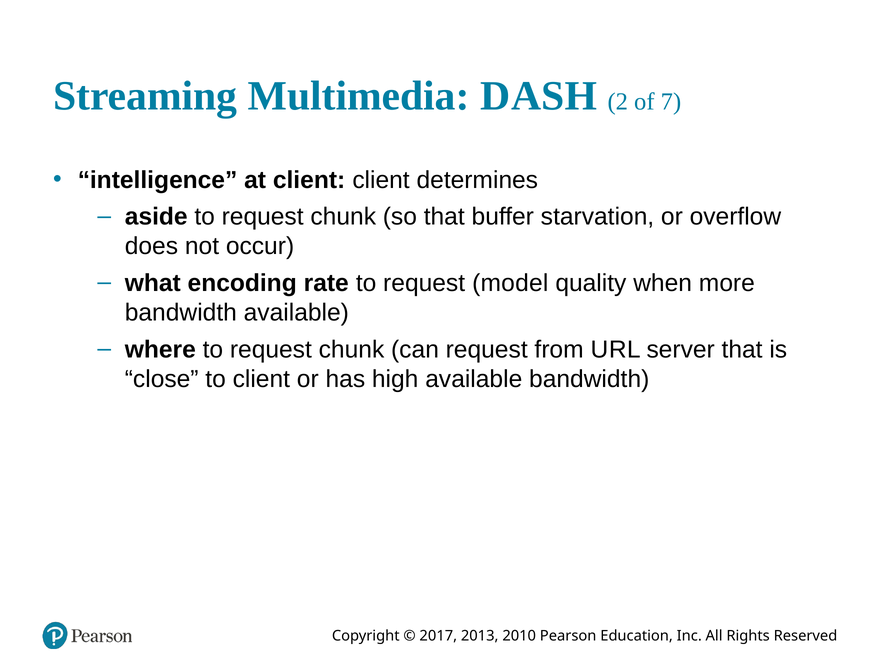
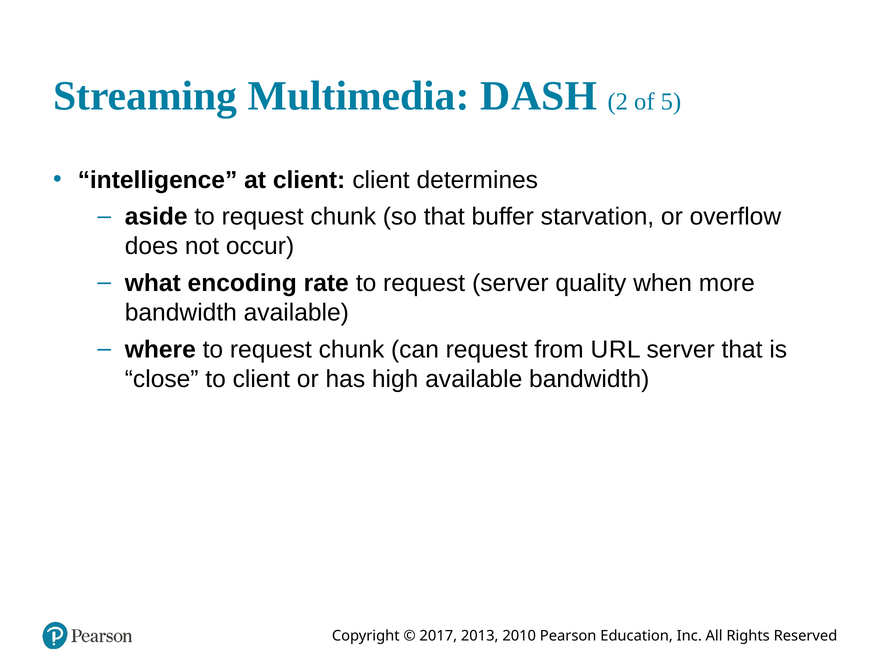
7: 7 -> 5 (671, 102)
request model: model -> server (510, 283)
